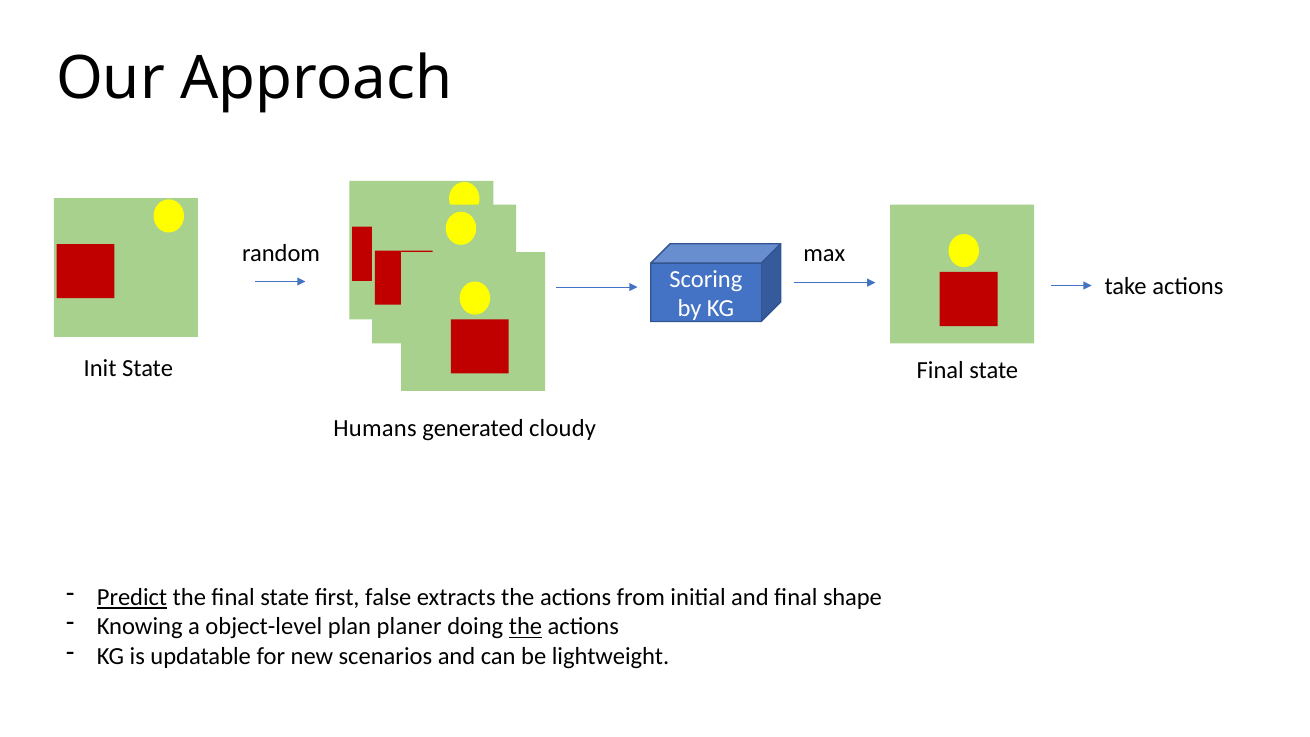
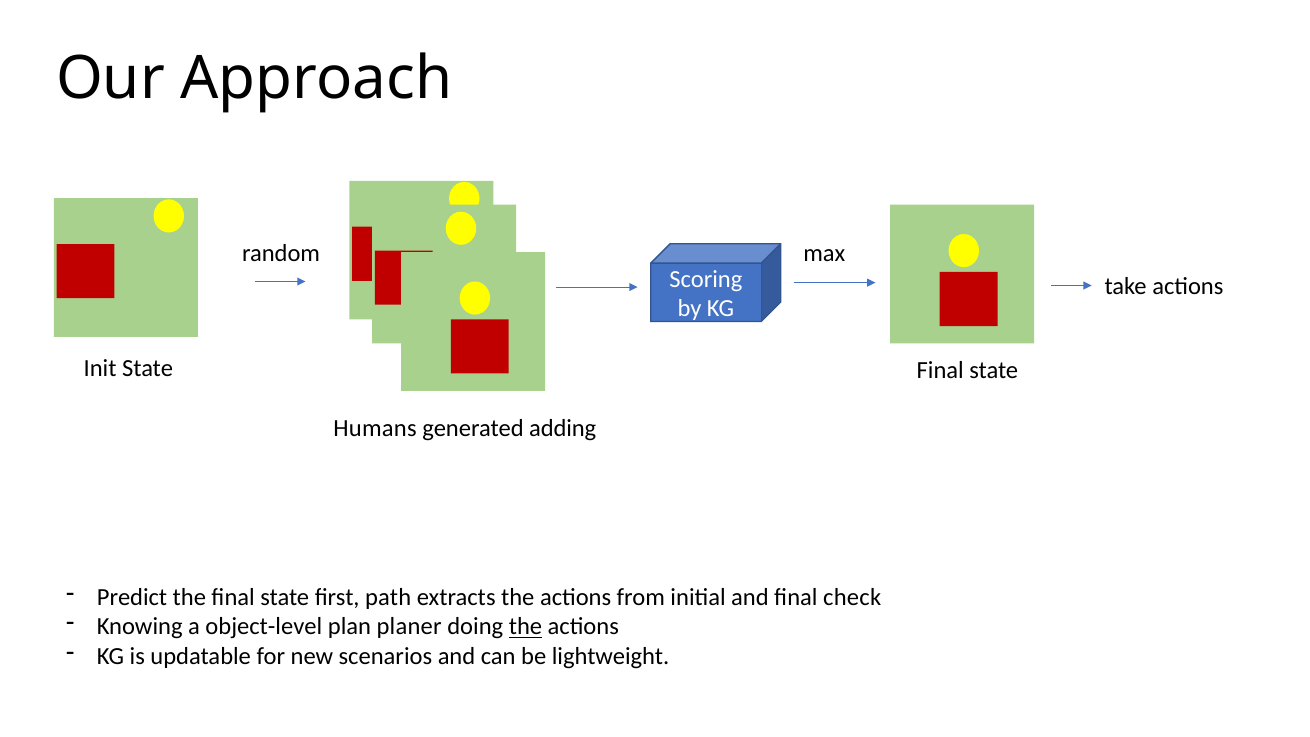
cloudy: cloudy -> adding (563, 428)
Predict underline: present -> none (132, 597)
false: false -> path (388, 597)
shape: shape -> check (852, 597)
